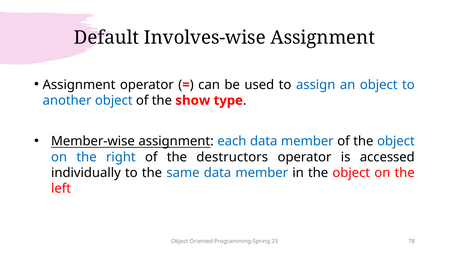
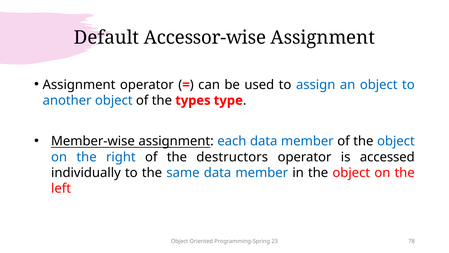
Involves-wise: Involves-wise -> Accessor-wise (205, 38)
show: show -> types (193, 100)
